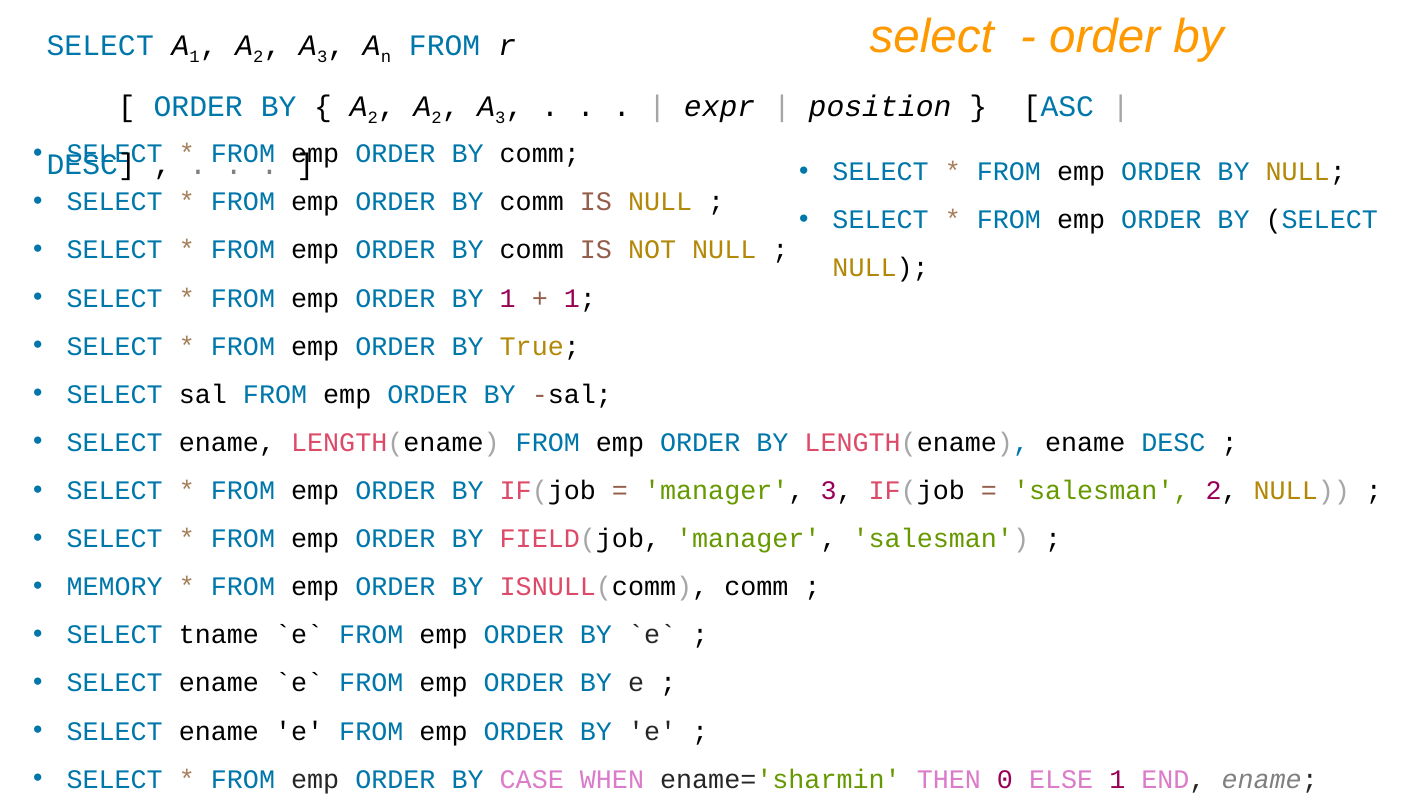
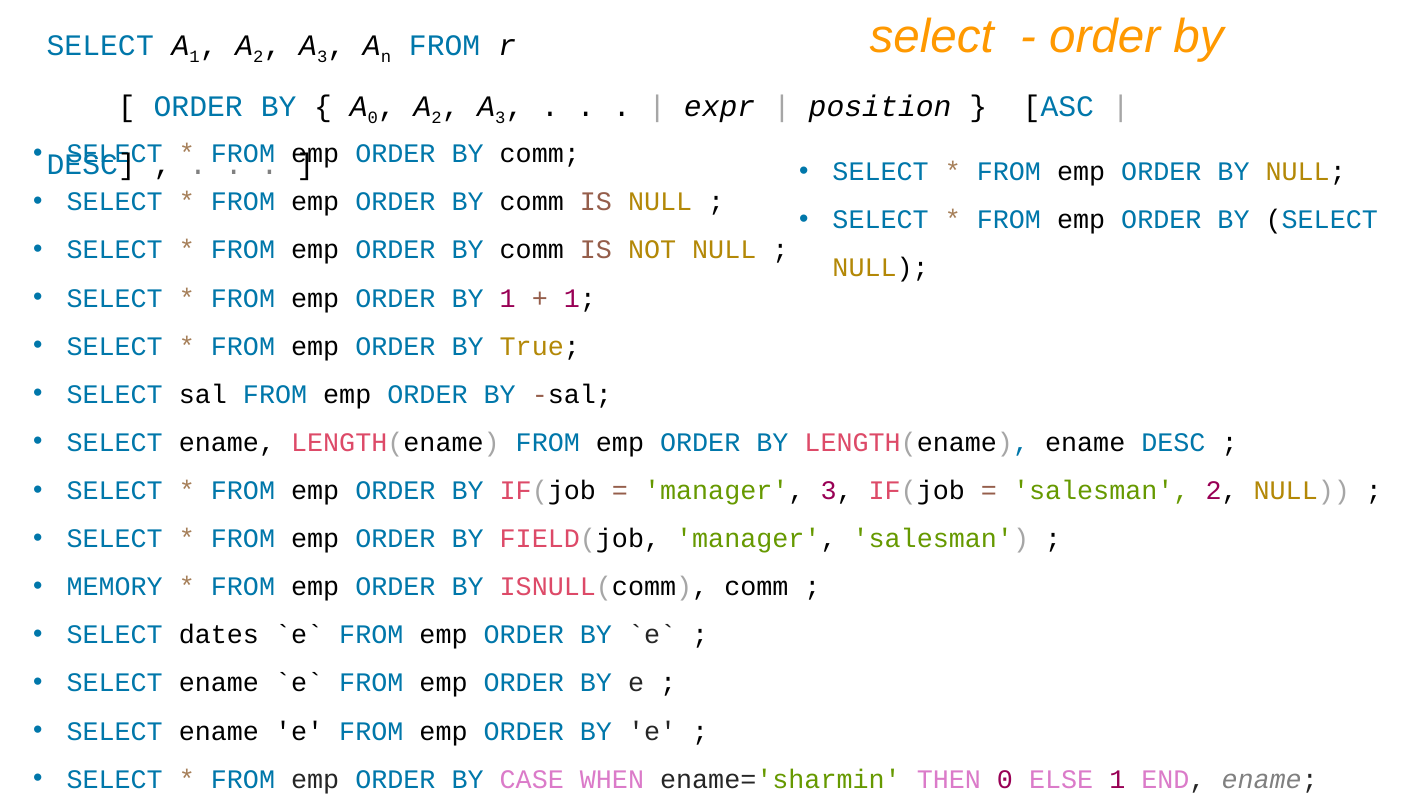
2: 2 -> 0 (373, 118)
tname: tname -> dates (219, 635)
